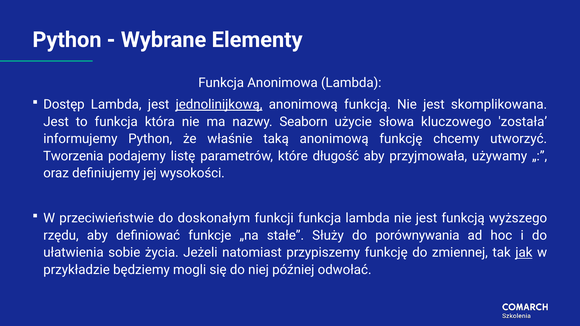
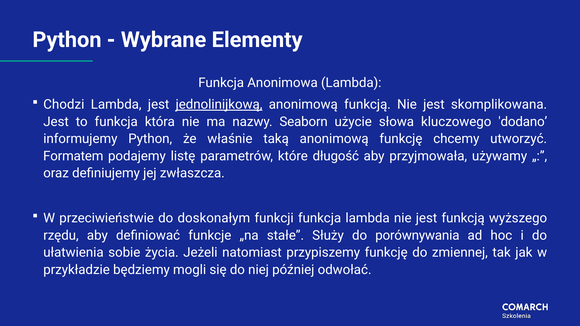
Dostęp: Dostęp -> Chodzi (64, 105)
została: została -> dodano (523, 122)
Tworzenia: Tworzenia -> Formatem (73, 156)
wysokości: wysokości -> zwłaszcza (192, 173)
jak underline: present -> none (524, 253)
